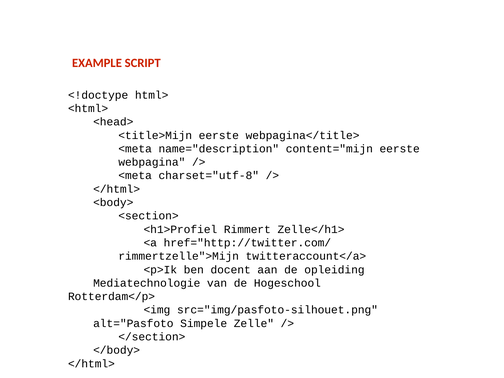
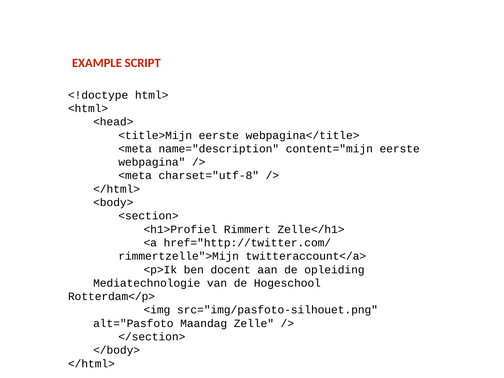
Simpele: Simpele -> Maandag (204, 323)
